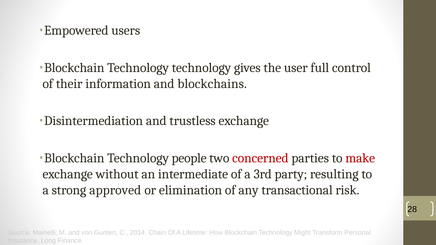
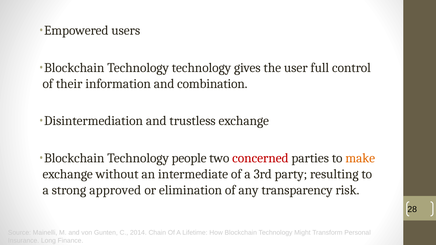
blockchains: blockchains -> combination (212, 84)
make colour: red -> orange (360, 158)
transactional: transactional -> transparency (297, 190)
